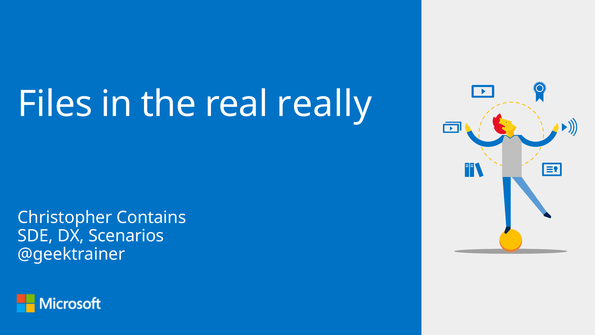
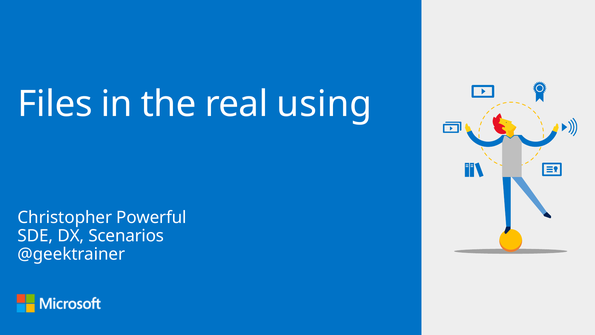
really: really -> using (324, 104)
Contains: Contains -> Powerful (151, 217)
